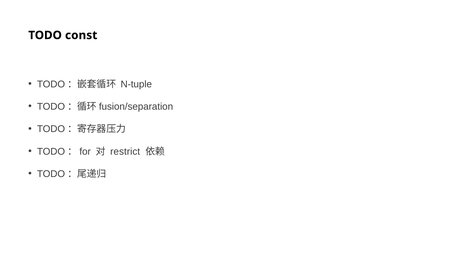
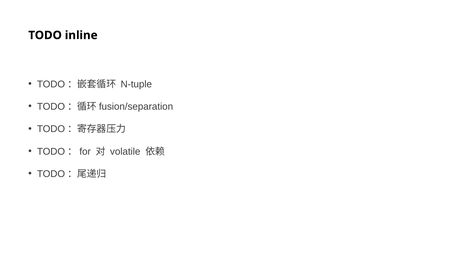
const: const -> inline (81, 35)
restrict: restrict -> volatile (125, 151)
